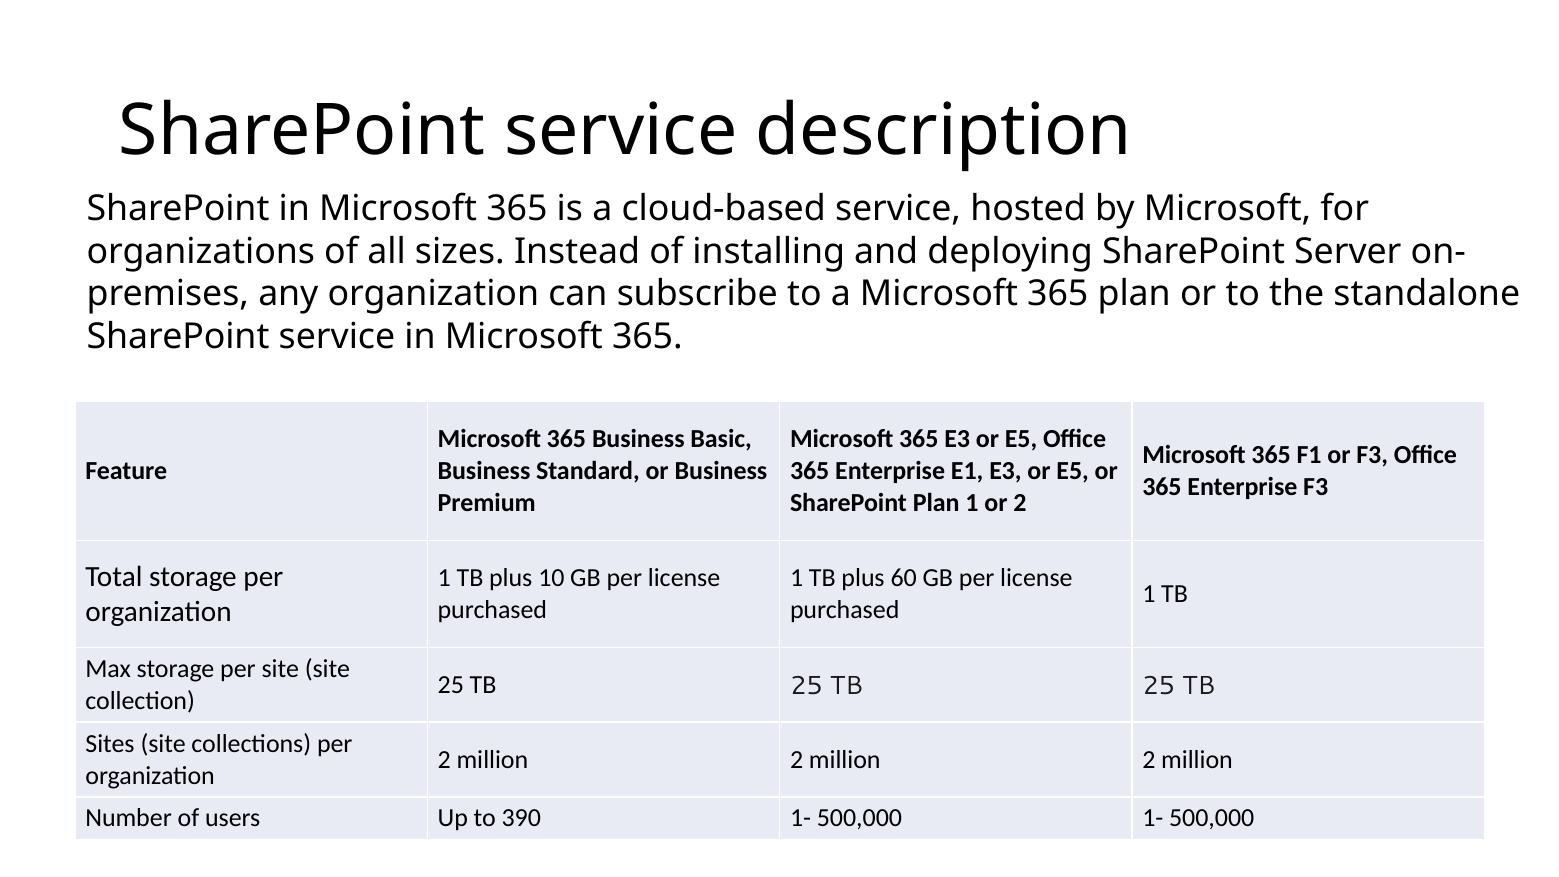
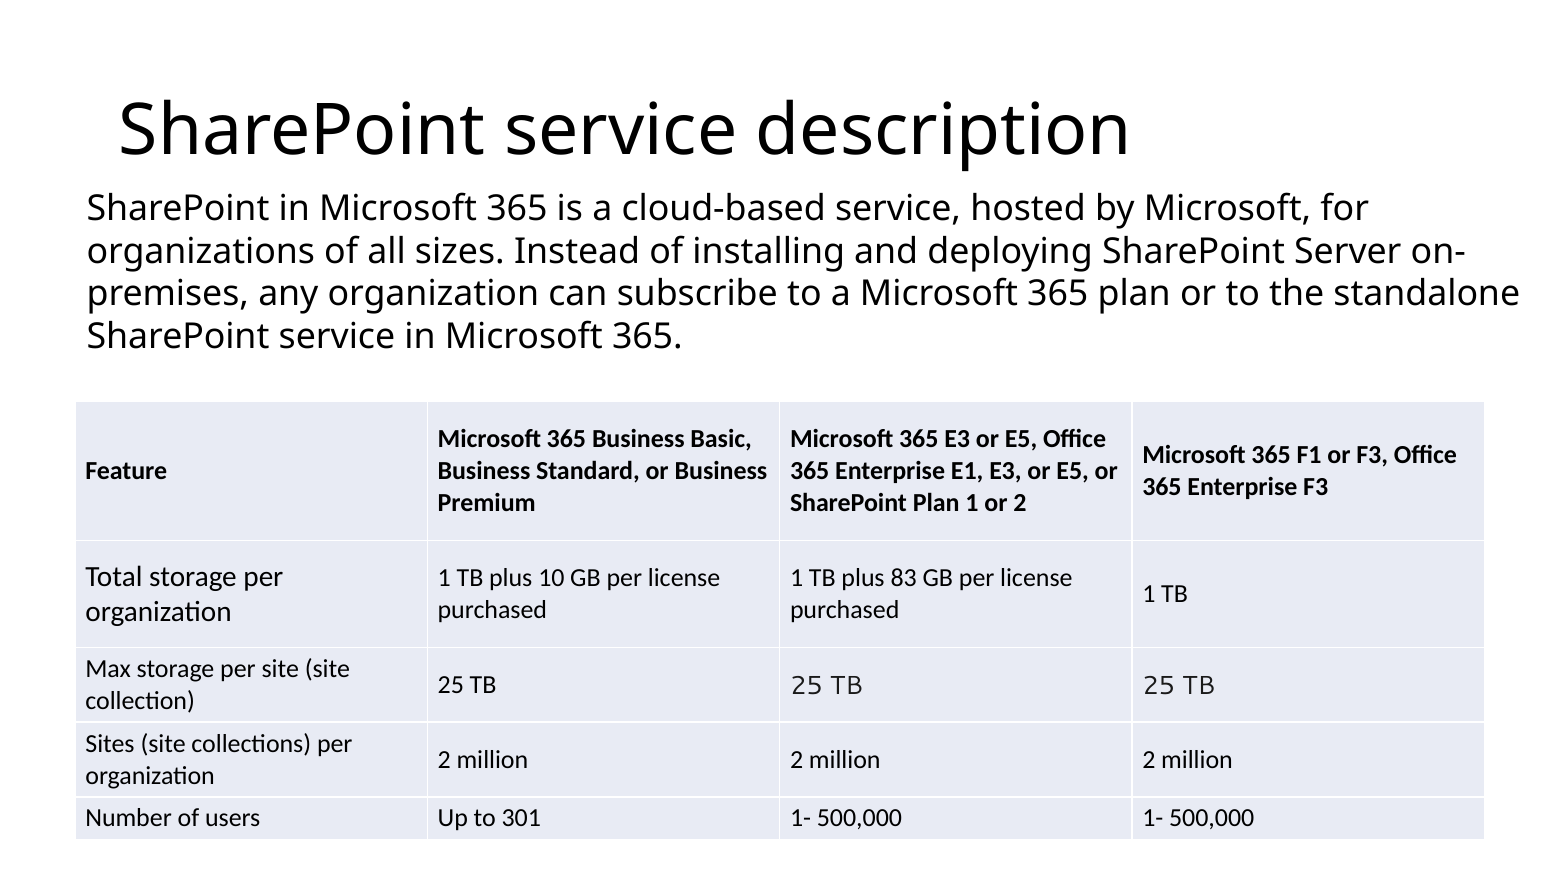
60: 60 -> 83 (904, 578)
390: 390 -> 301 (521, 818)
